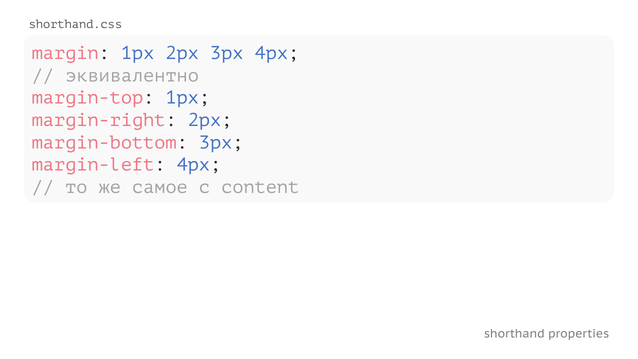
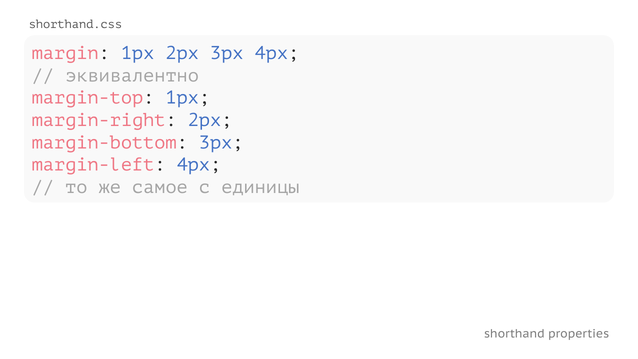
content: content -> единицы (260, 187)
